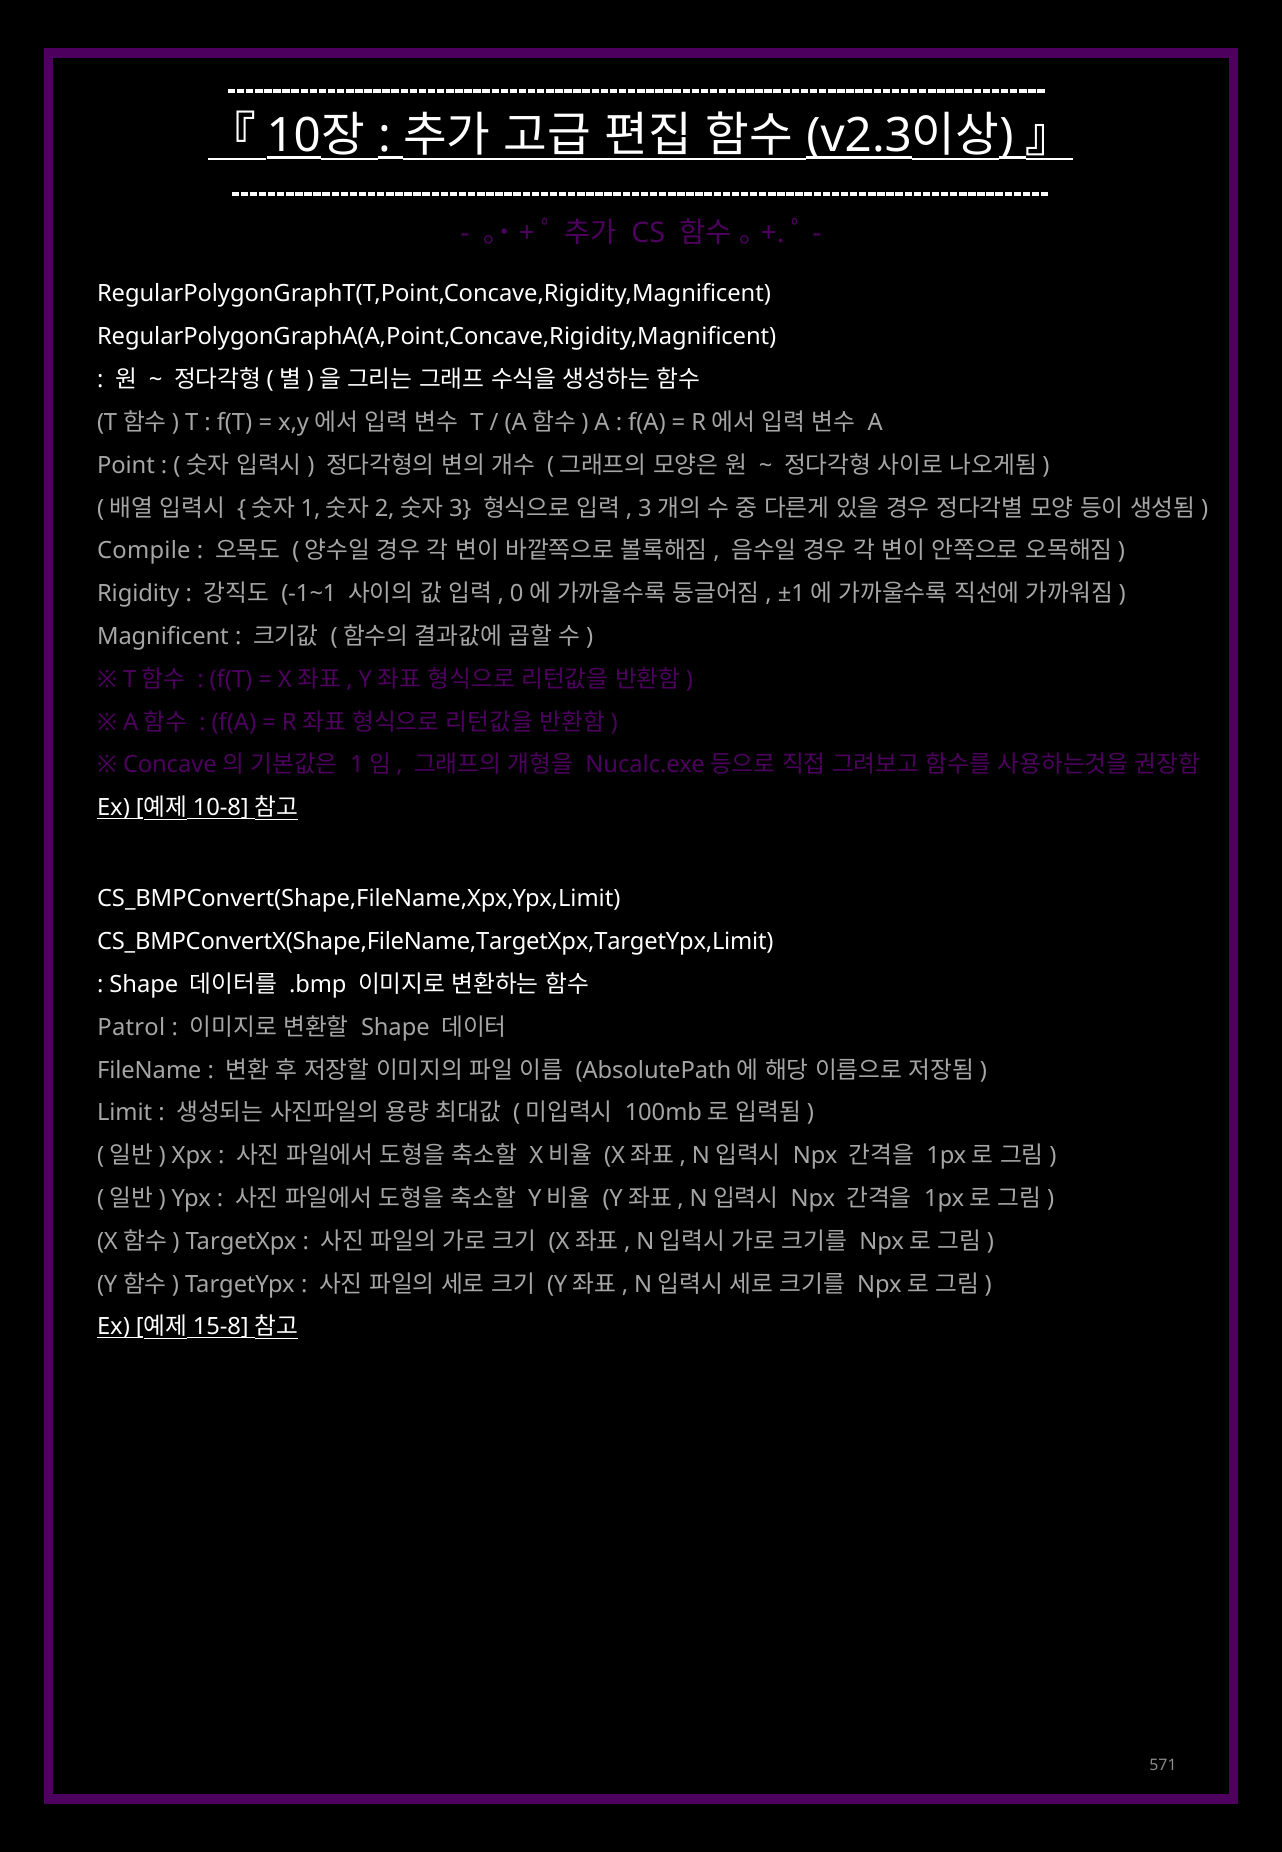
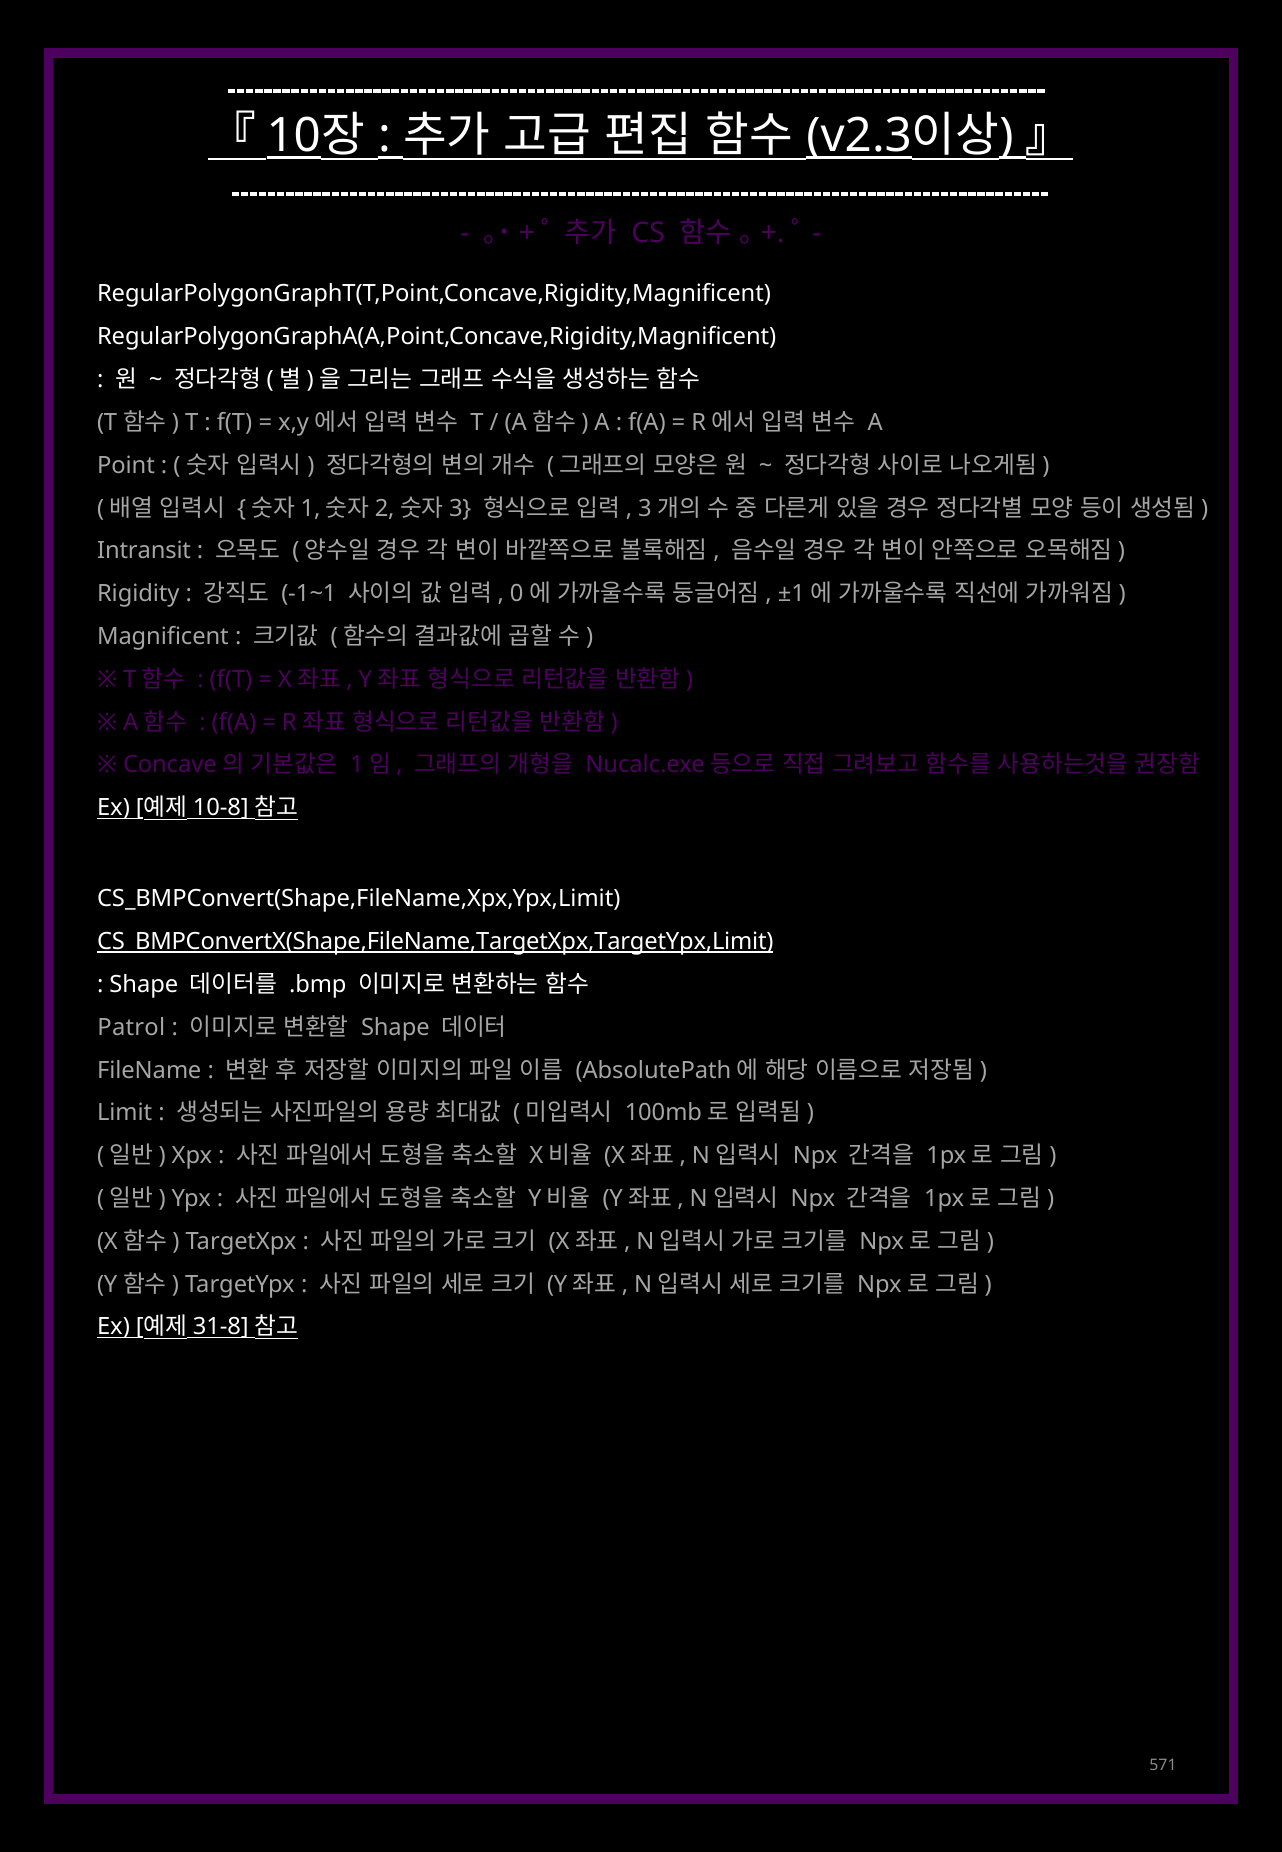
Compile: Compile -> Intransit (144, 551)
CS_BMPConvertX(Shape,FileName,TargetXpx,TargetYpx,Limit underline: none -> present (435, 942)
15-8: 15-8 -> 31-8 (221, 1327)
